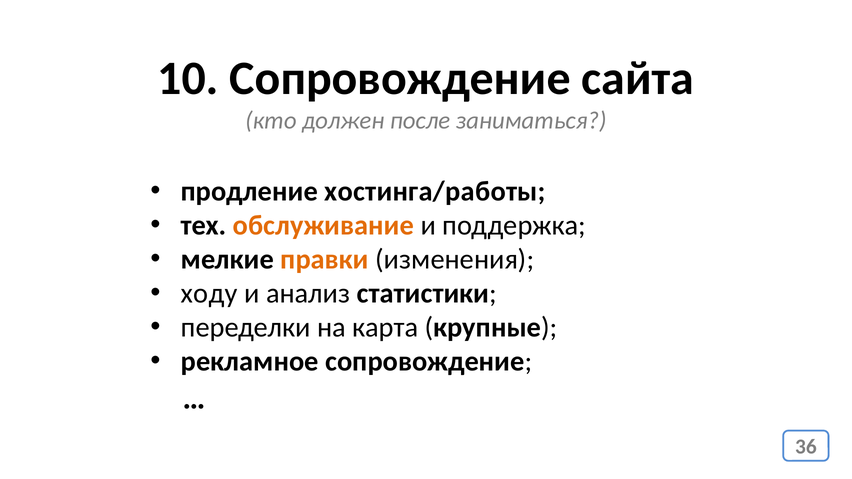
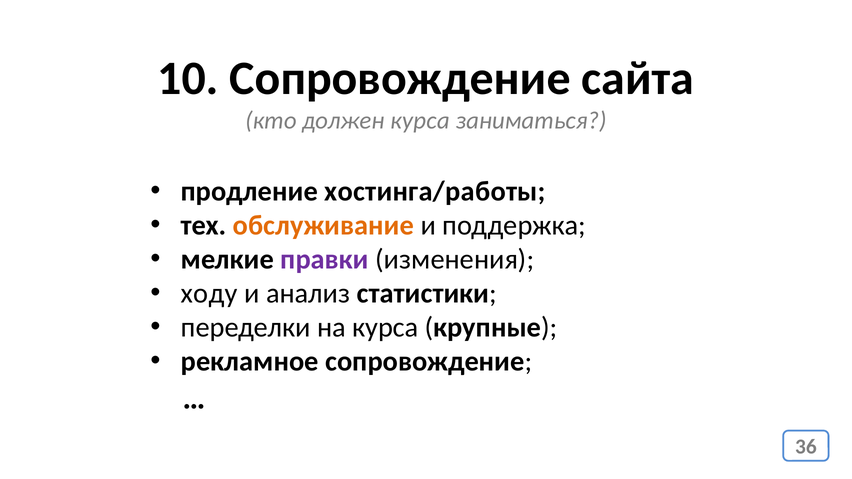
должен после: после -> курса (420, 121)
правки colour: orange -> purple (325, 260)
на карта: карта -> курса (385, 328)
